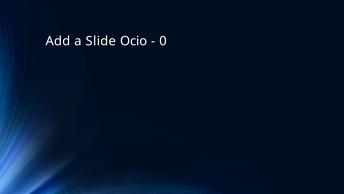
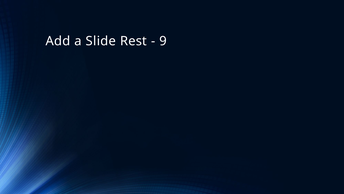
Ocio: Ocio -> Rest (134, 41)
0: 0 -> 9 (163, 41)
